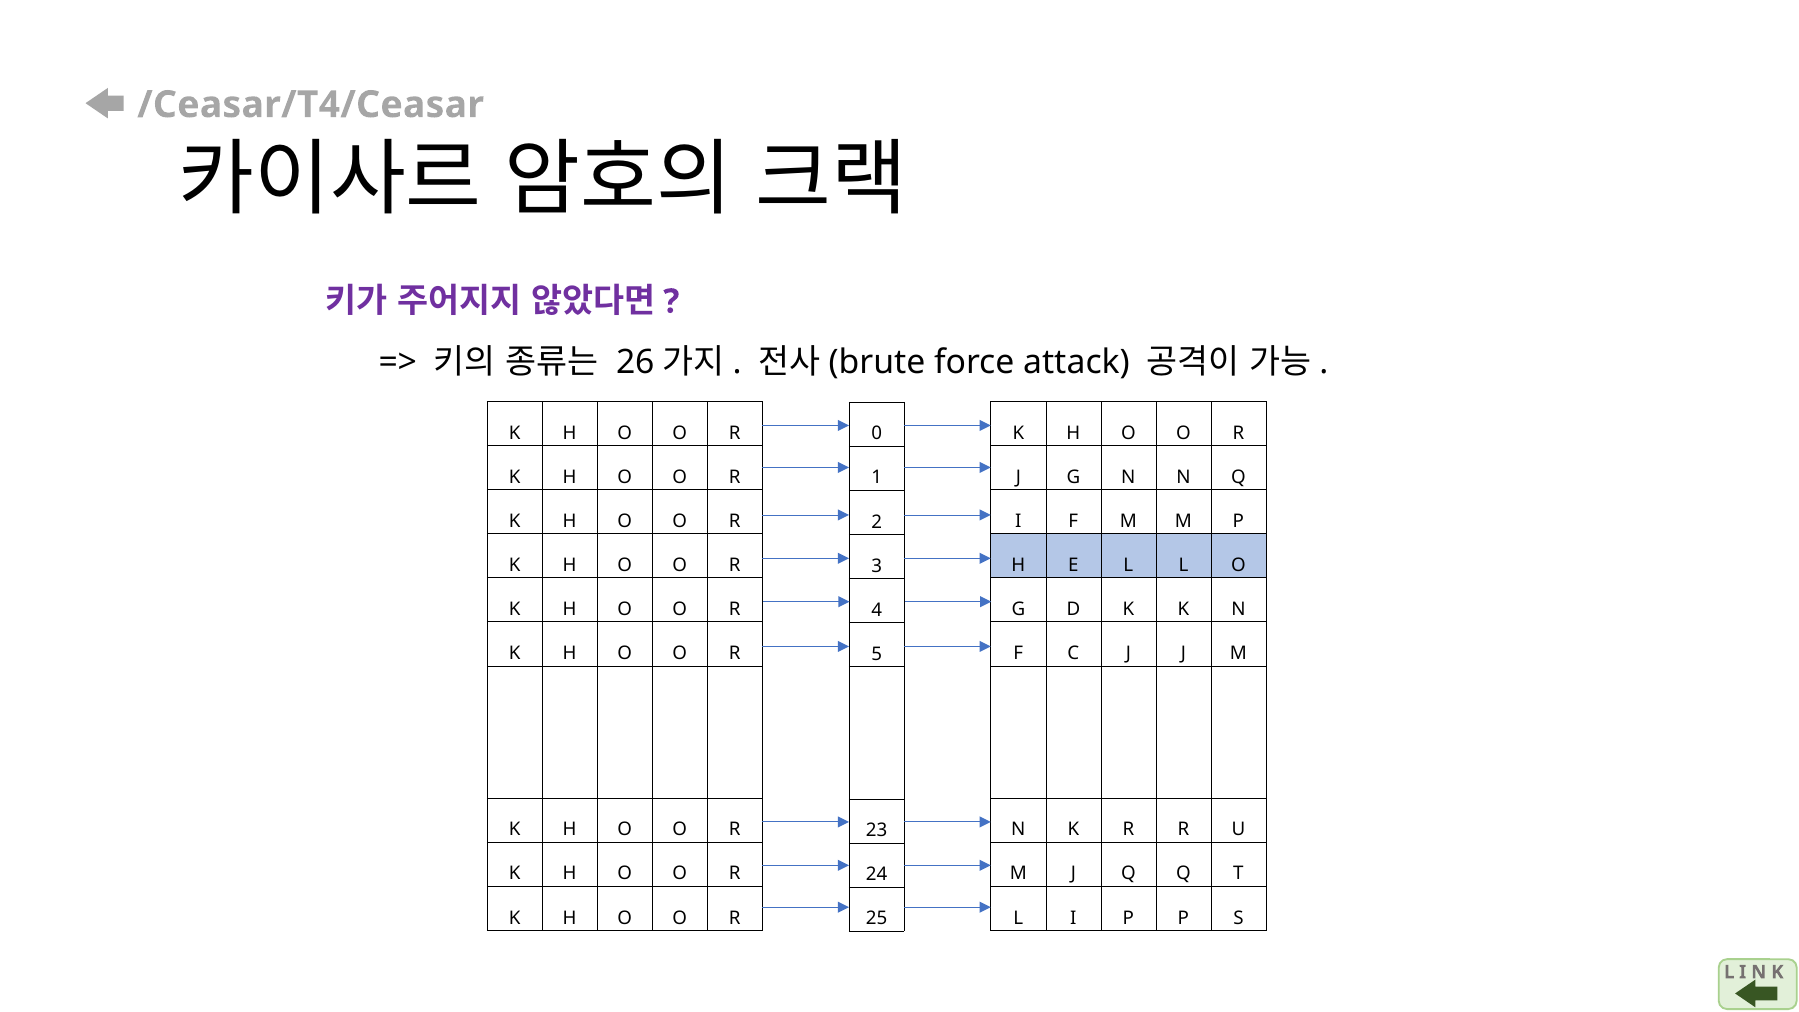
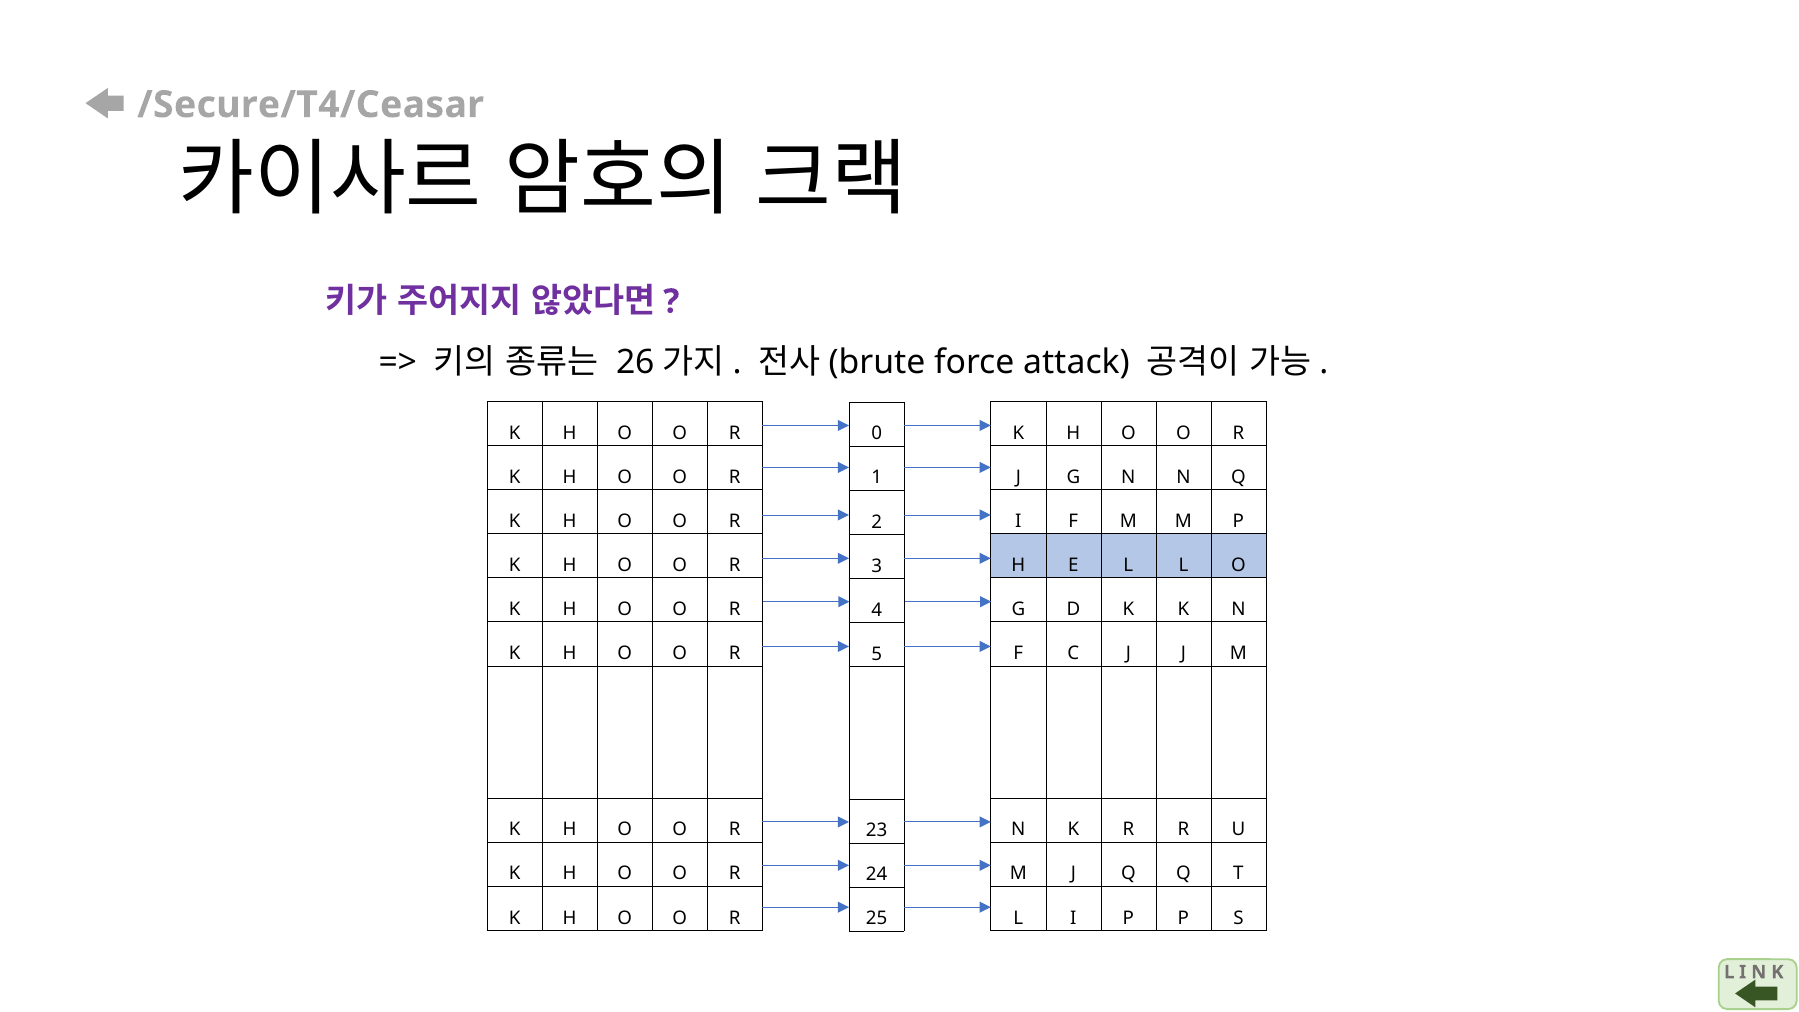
/Ceasar/T4/Ceasar: /Ceasar/T4/Ceasar -> /Secure/T4/Ceasar (311, 105)
